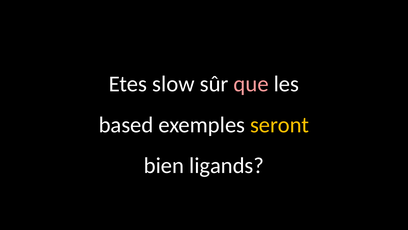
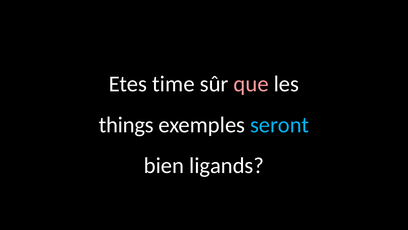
slow: slow -> time (173, 84)
based: based -> things (126, 125)
seront colour: yellow -> light blue (280, 125)
